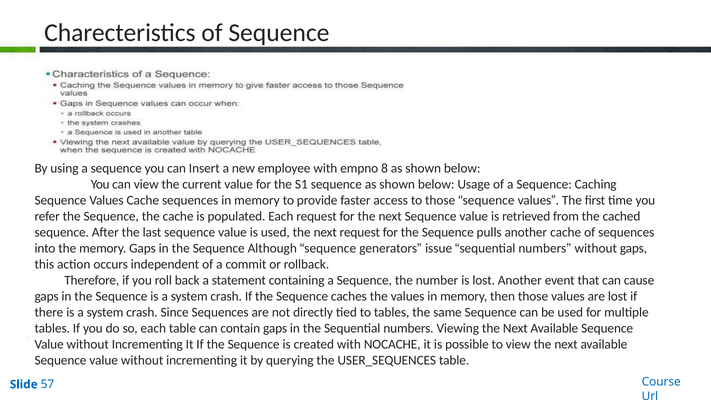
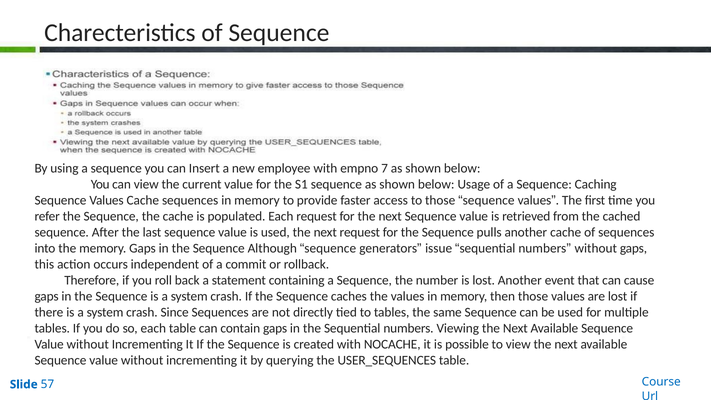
8: 8 -> 7 (385, 168)
